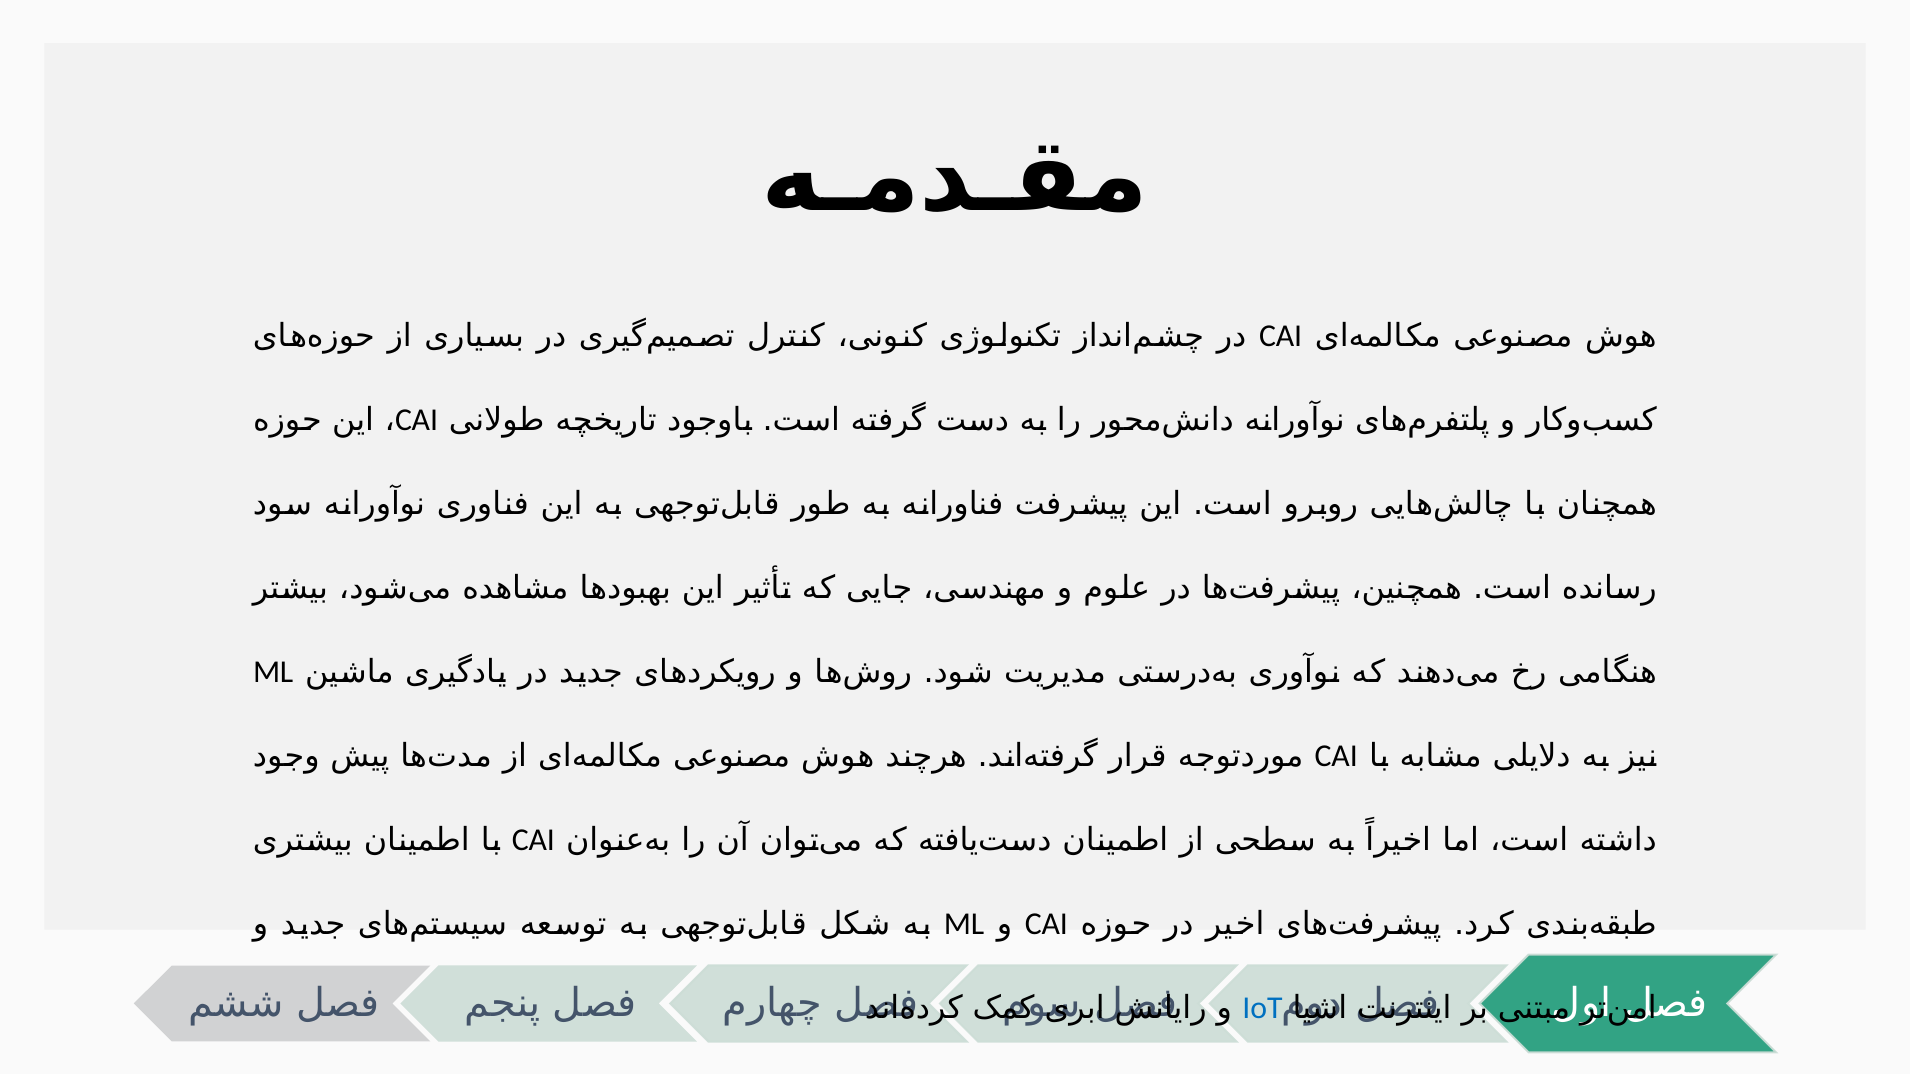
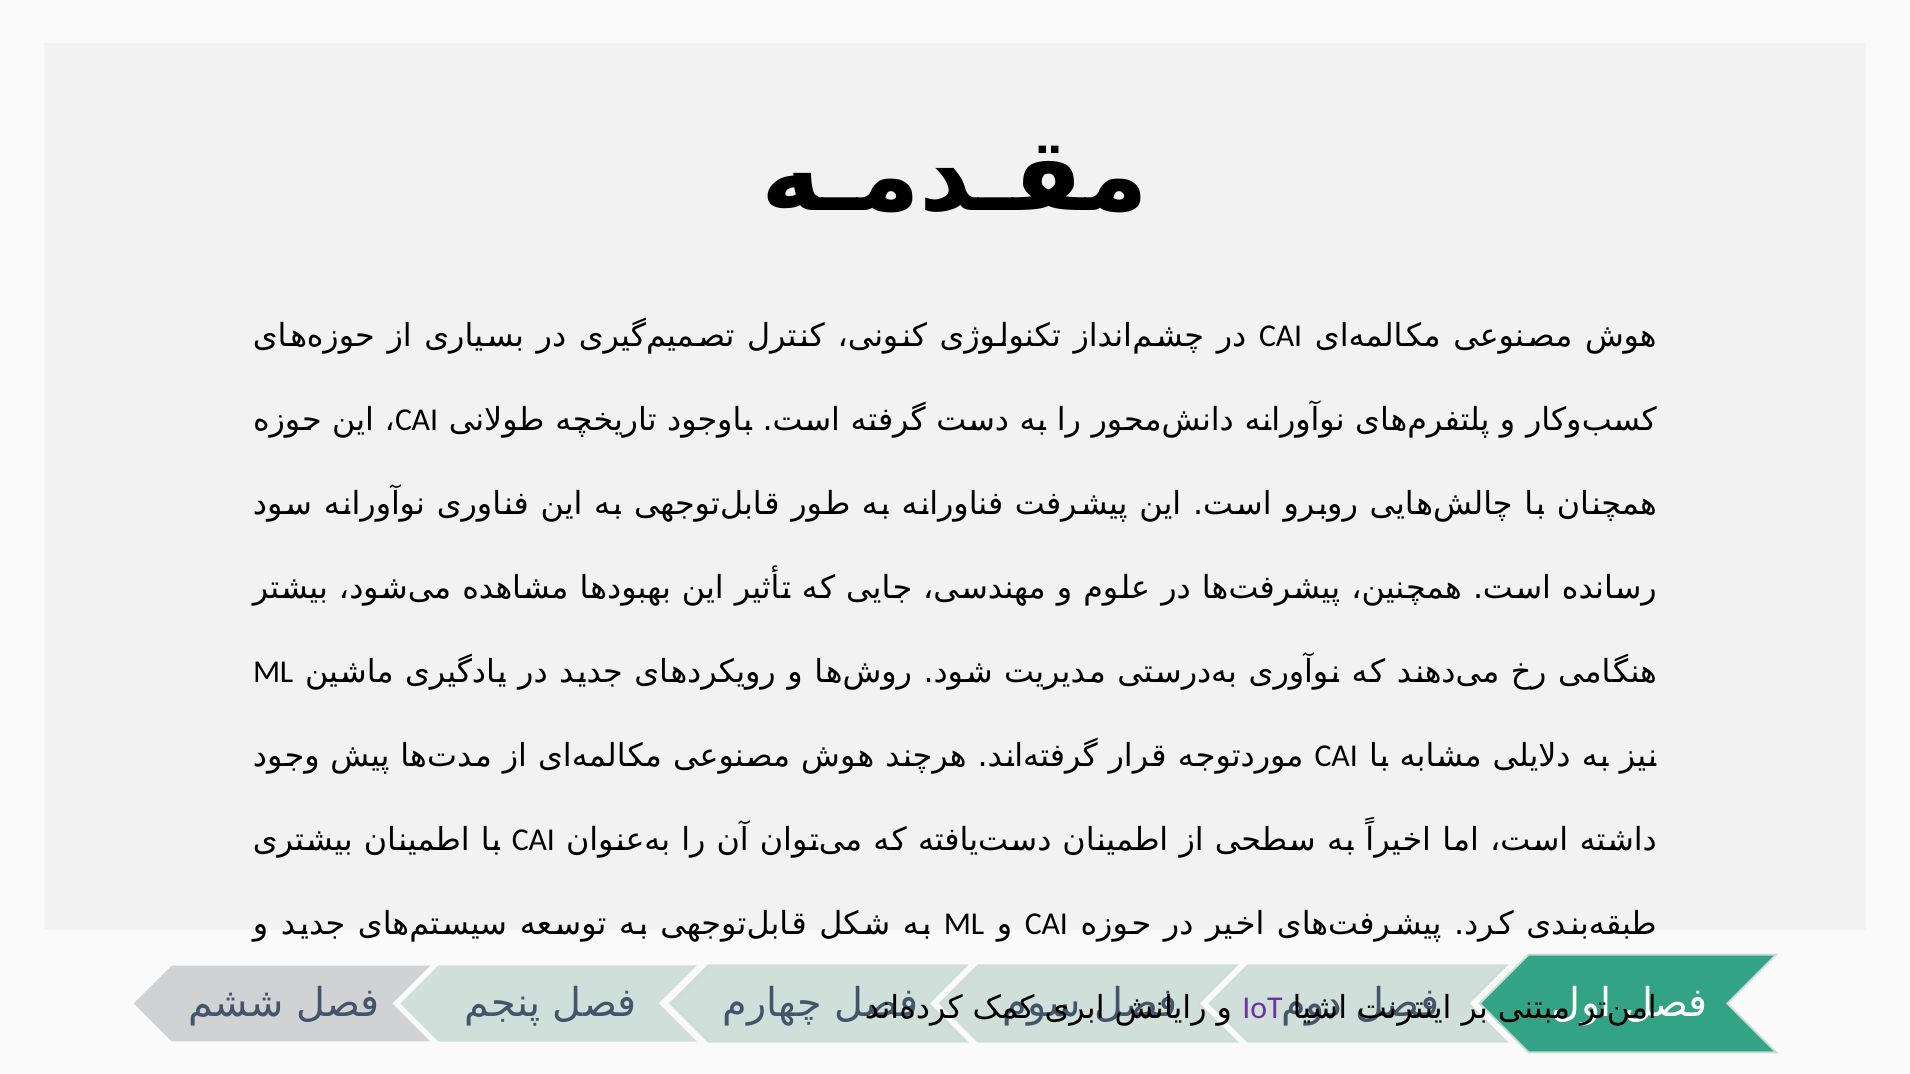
IoT colour: blue -> purple (1262, 1008)
